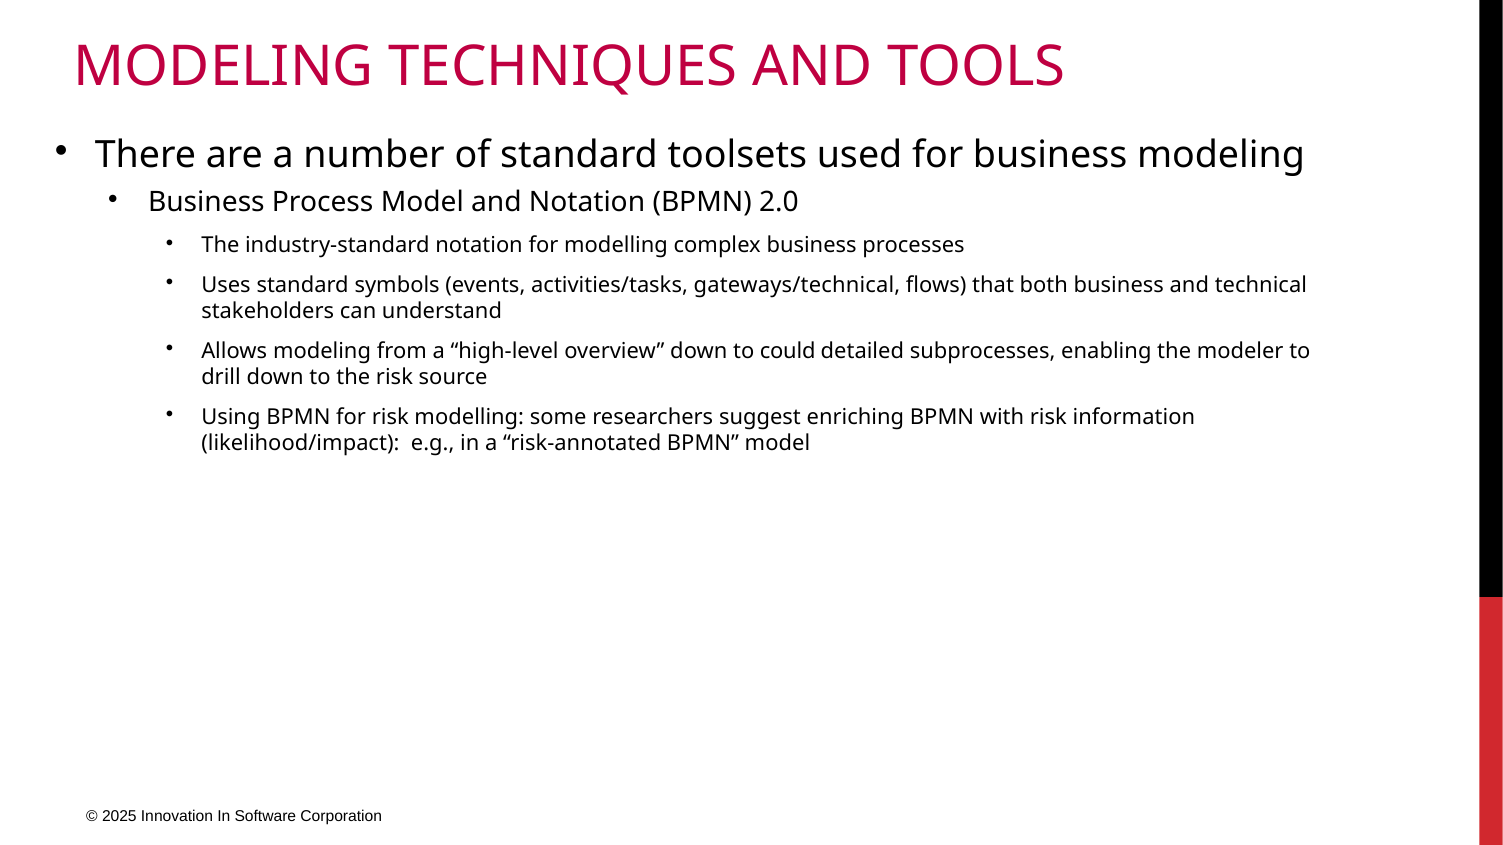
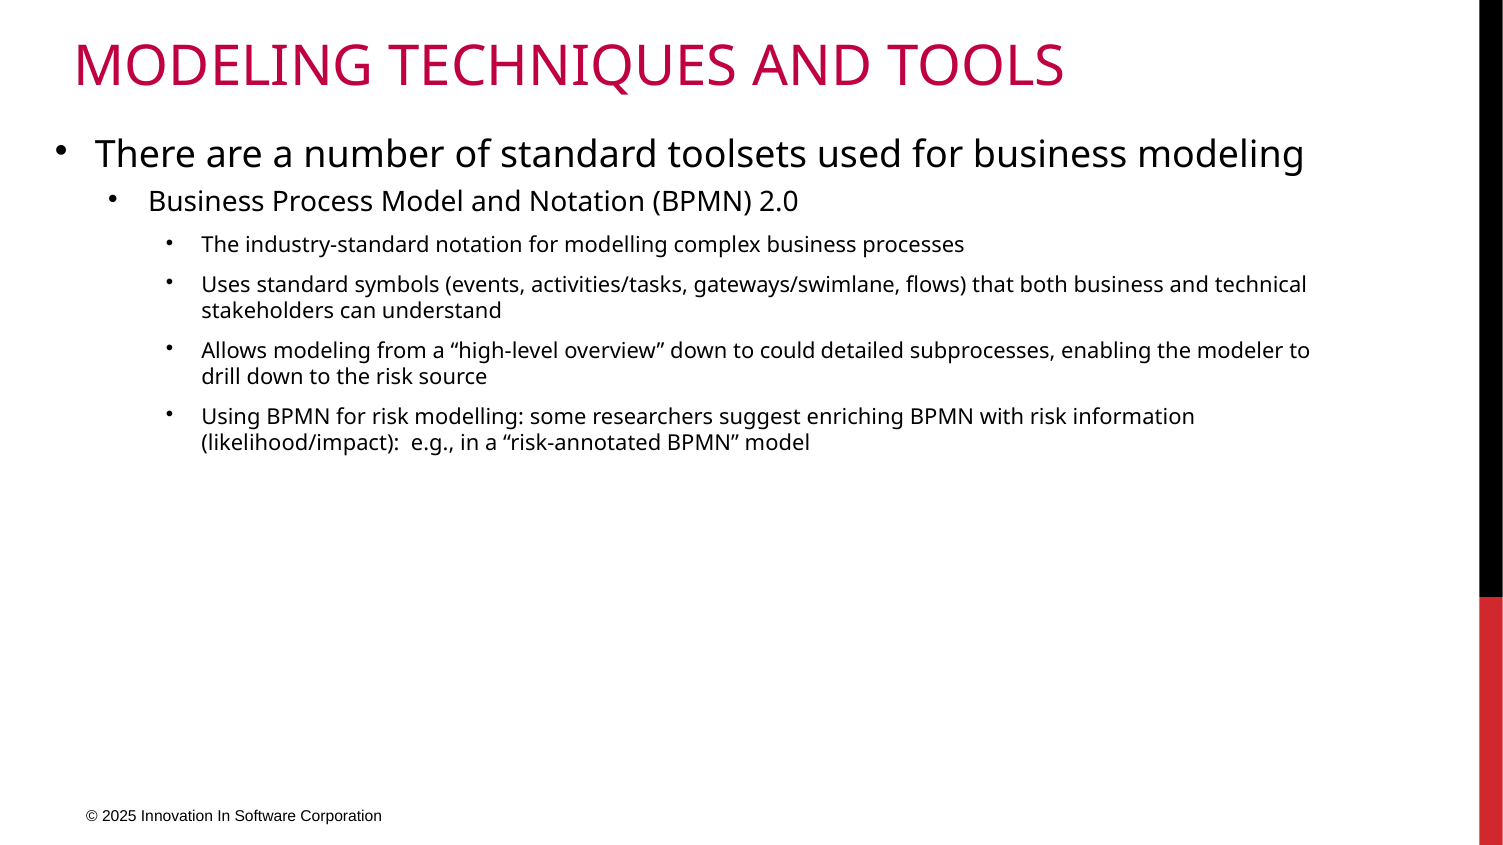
gateways/technical: gateways/technical -> gateways/swimlane (797, 285)
